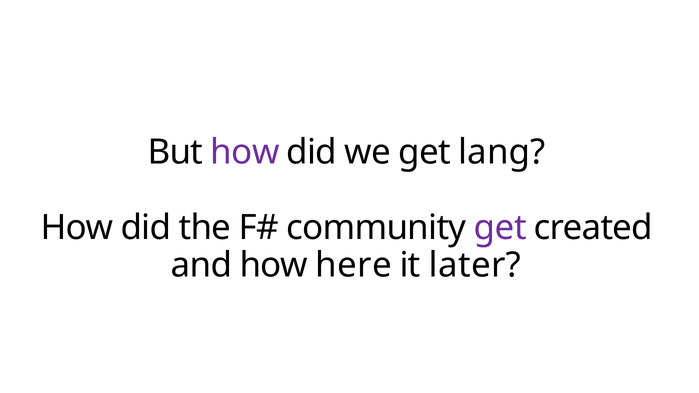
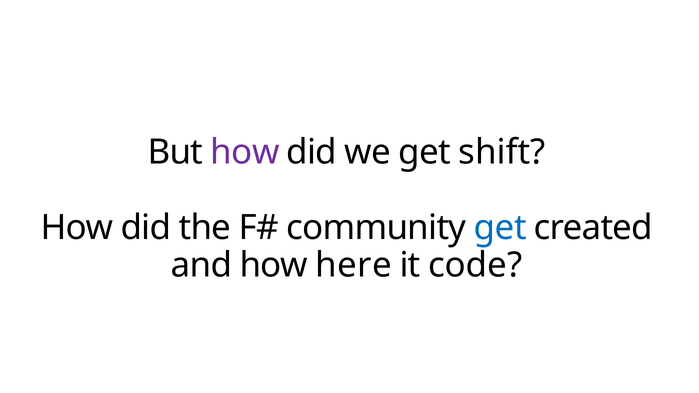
lang: lang -> shift (502, 152)
get colour: purple -> blue (500, 228)
later: later -> code (475, 265)
